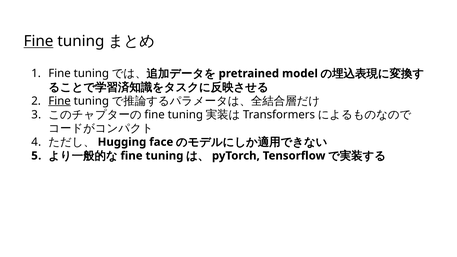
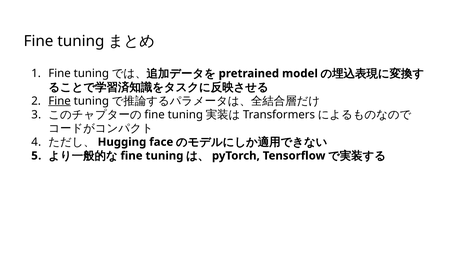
Fine underline: present -> none (39, 41)
